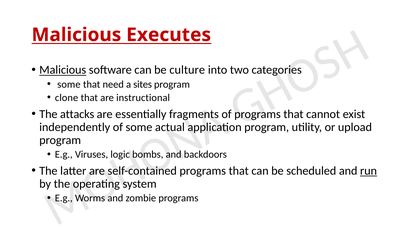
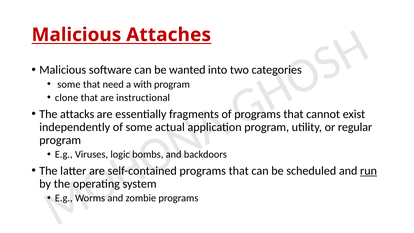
Executes: Executes -> Attaches (169, 35)
Malicious underline: present -> none (63, 70)
culture: culture -> wanted (187, 70)
sites: sites -> with (143, 84)
upload: upload -> regular (355, 127)
